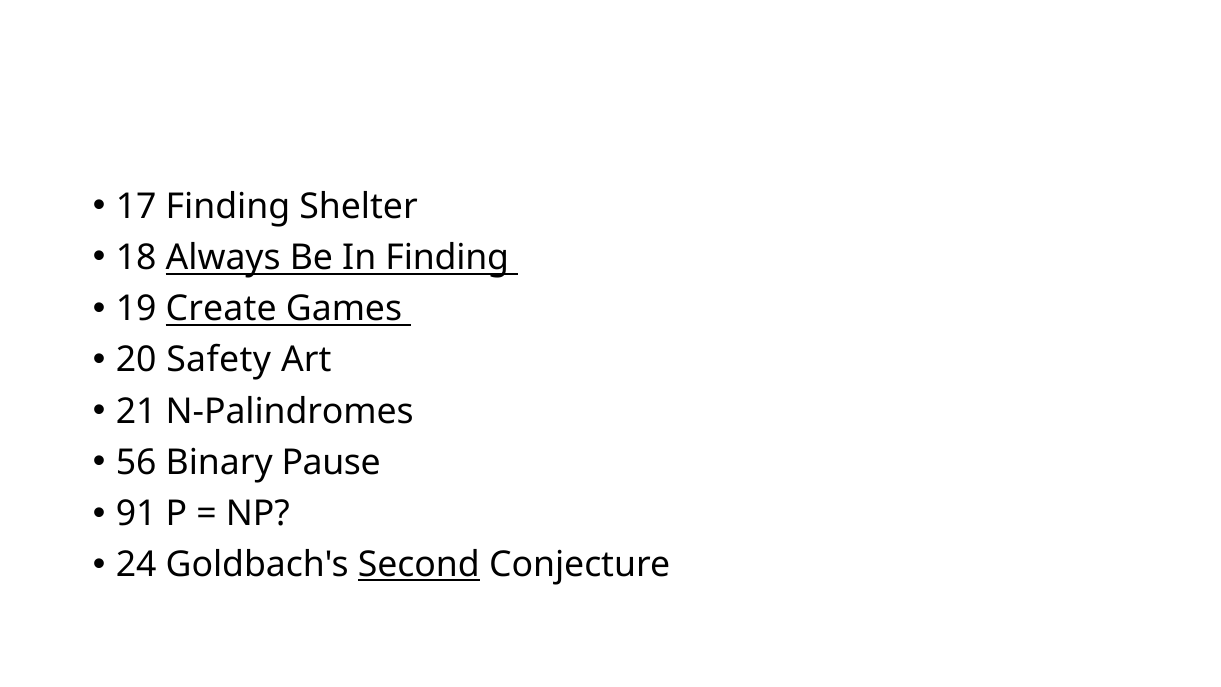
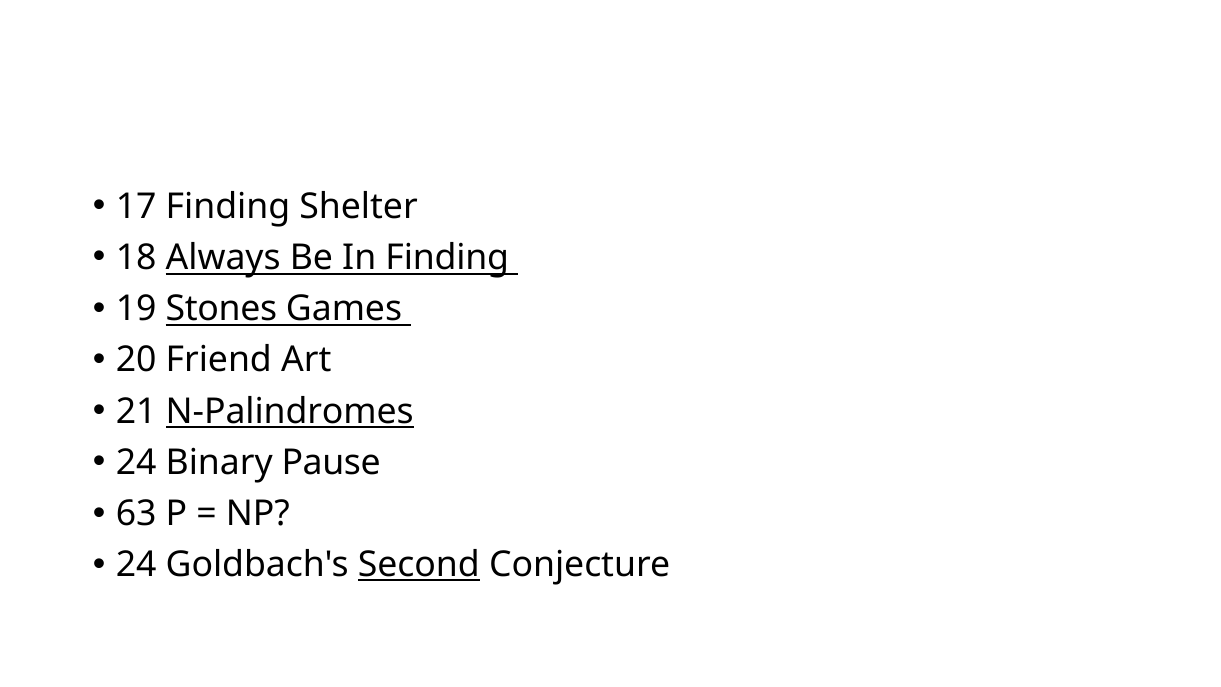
Create: Create -> Stones (221, 309)
Safety: Safety -> Friend (219, 360)
N-Palindromes underline: none -> present (290, 411)
56: 56 -> 24 (136, 462)
91: 91 -> 63 (136, 514)
